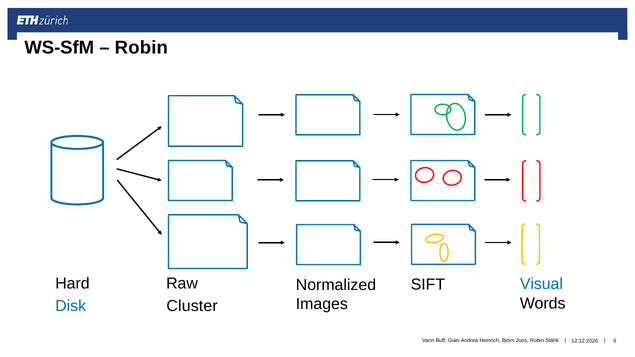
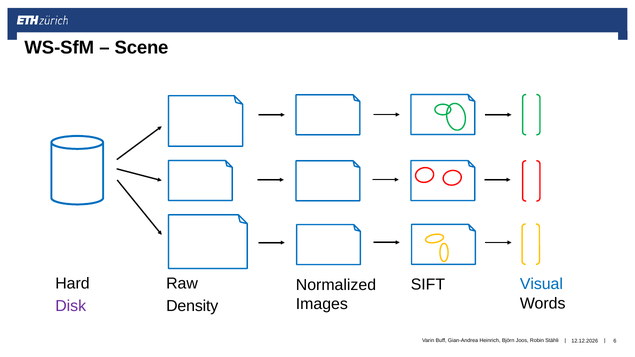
Robin: Robin -> Scene (142, 48)
Cluster: Cluster -> Density (192, 306)
Disk colour: blue -> purple (71, 306)
